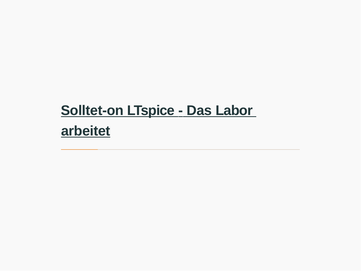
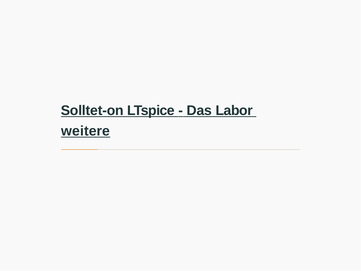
arbeitet: arbeitet -> weitere (86, 131)
